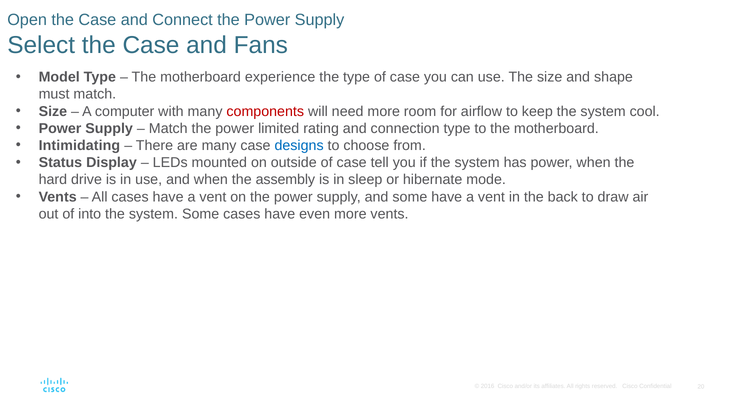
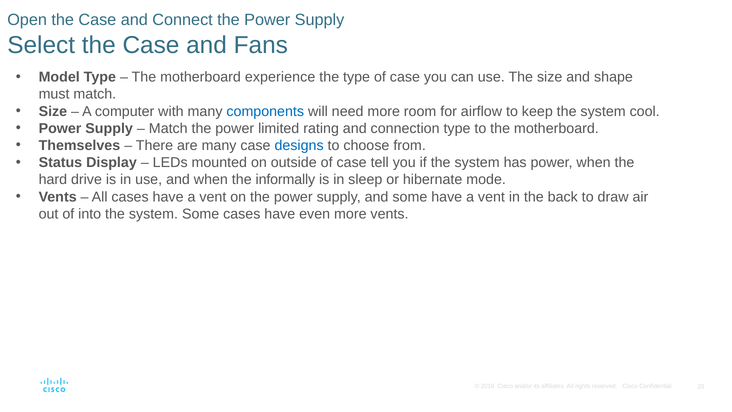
components colour: red -> blue (265, 111)
Intimidating: Intimidating -> Themselves (79, 145)
assembly: assembly -> informally (285, 180)
